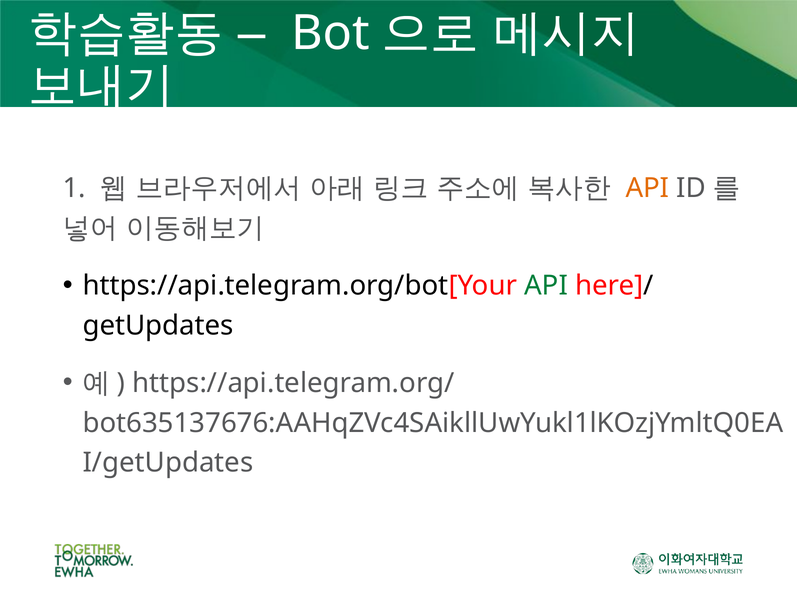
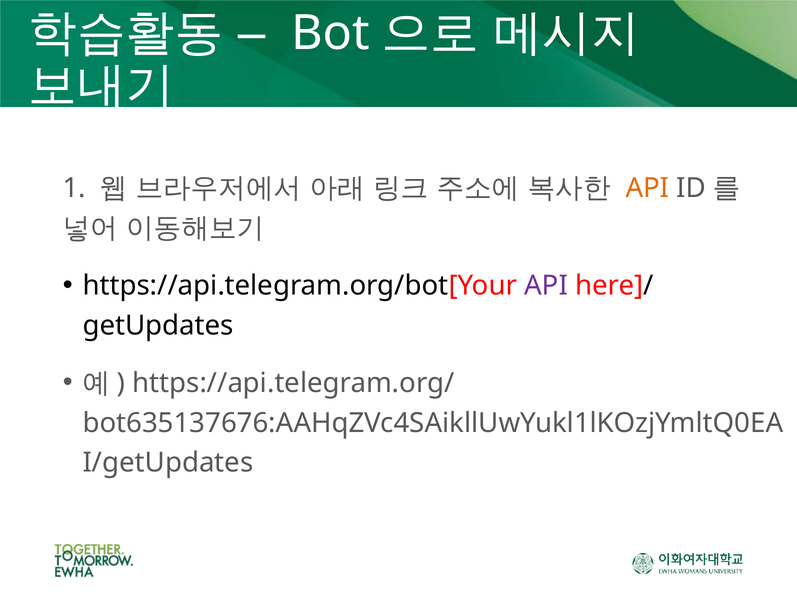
API colour: green -> purple (546, 286)
